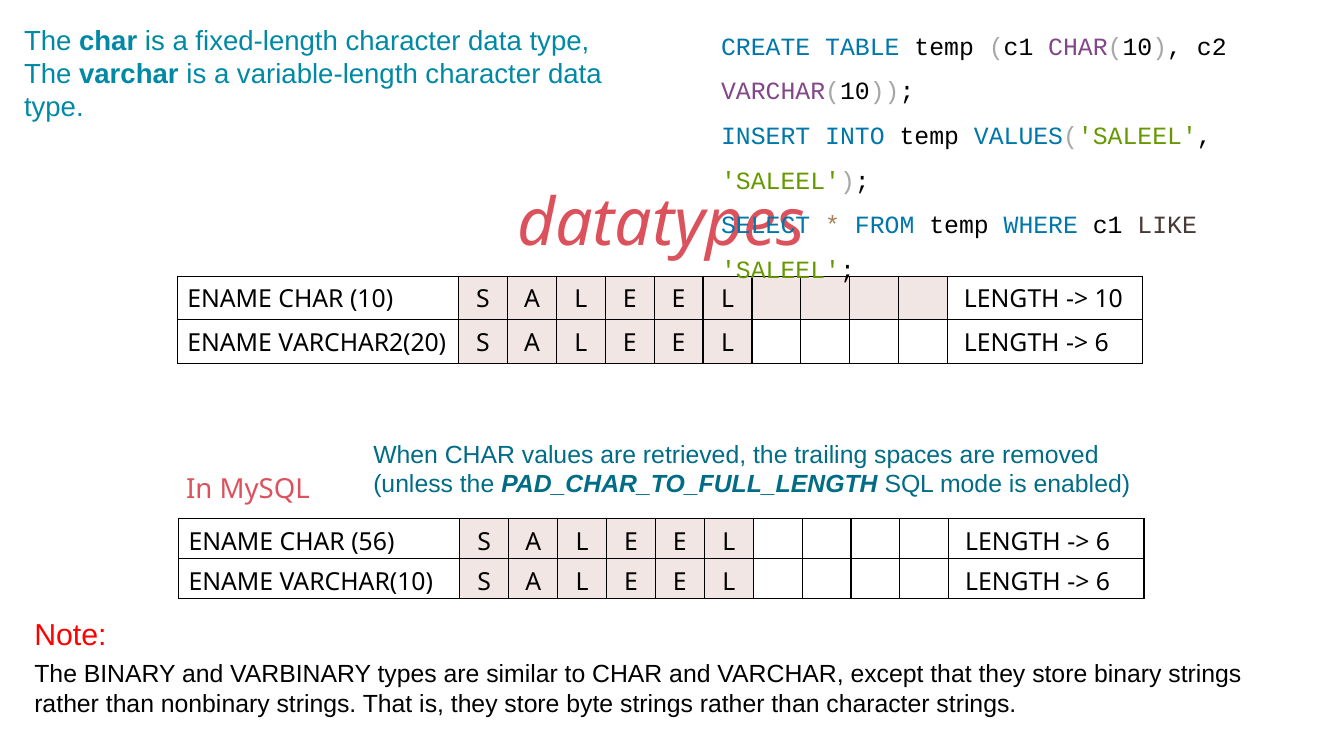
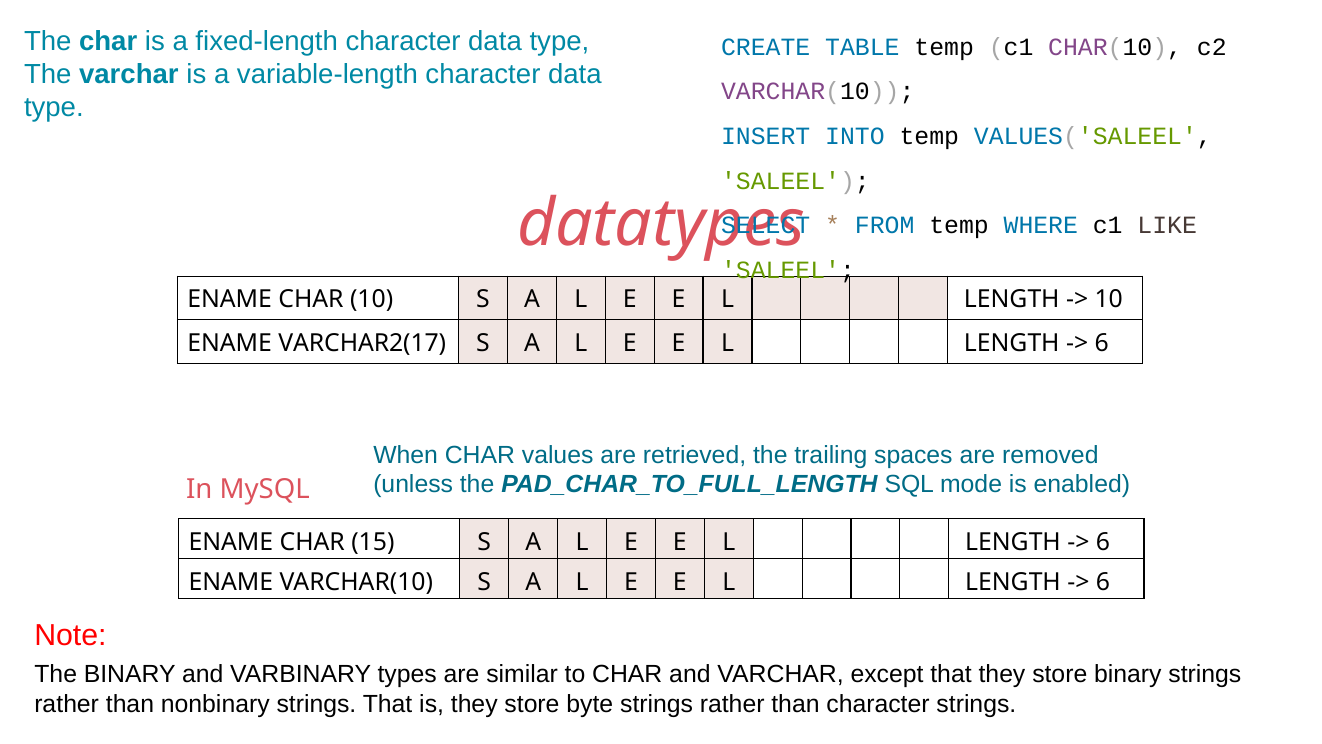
VARCHAR2(20: VARCHAR2(20 -> VARCHAR2(17 (362, 343)
56: 56 -> 15 (373, 542)
